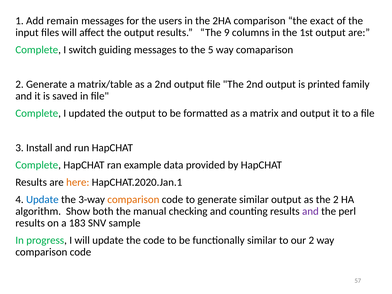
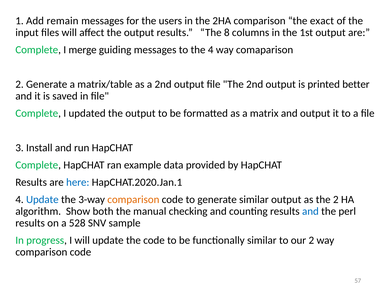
9: 9 -> 8 (227, 33)
switch: switch -> merge (83, 50)
the 5: 5 -> 4 (211, 50)
family: family -> better (356, 84)
here colour: orange -> blue (78, 182)
and colour: purple -> blue (310, 211)
183: 183 -> 528 (77, 223)
